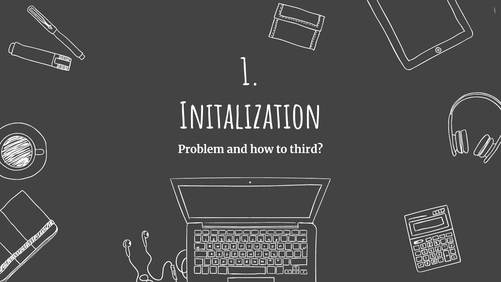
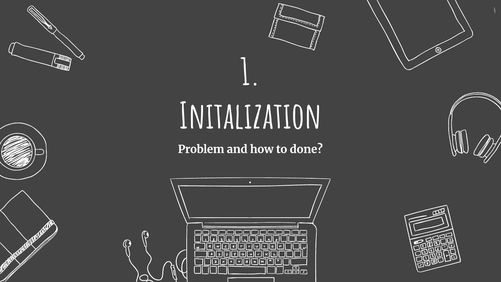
third: third -> done (306, 149)
